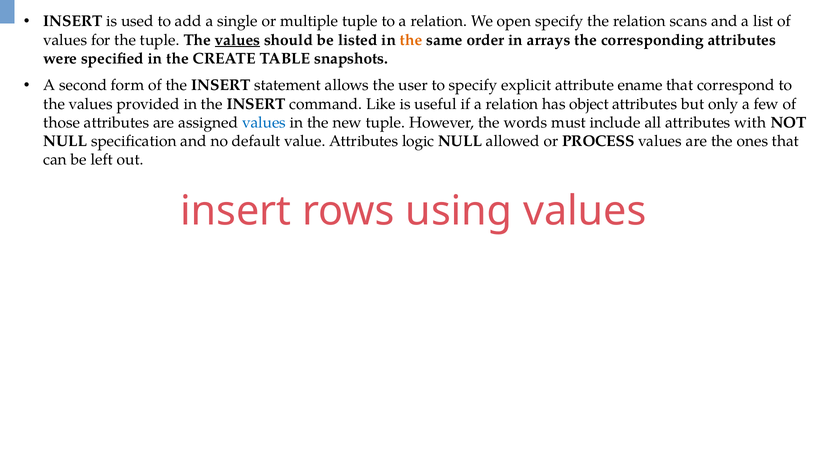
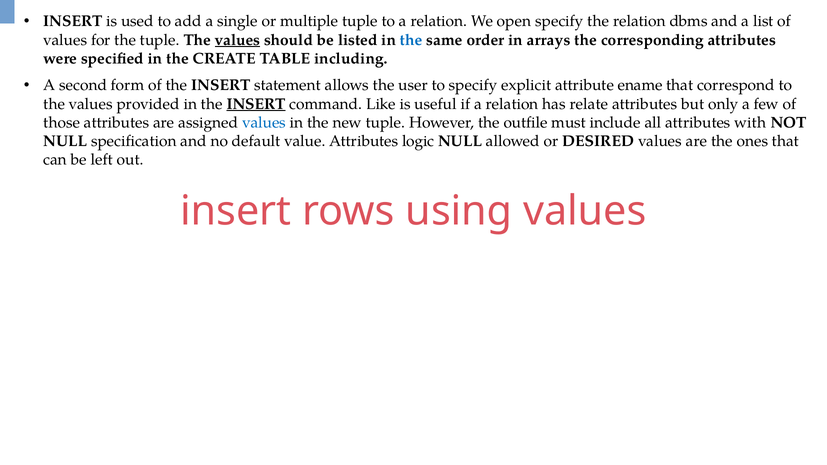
scans: scans -> dbms (689, 21)
the colour: orange -> blue (411, 40)
snapshots: snapshots -> including (351, 59)
INSERT underline: none -> present (256, 104)
object: object -> relate (589, 104)
words: words -> outfile (526, 123)
PROCESS: PROCESS -> DESIRED (598, 141)
